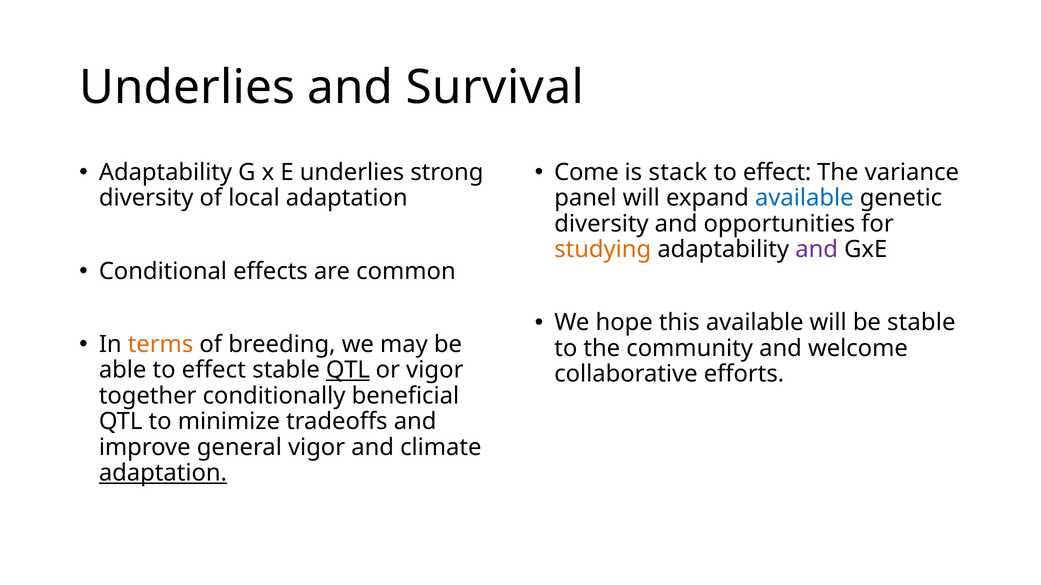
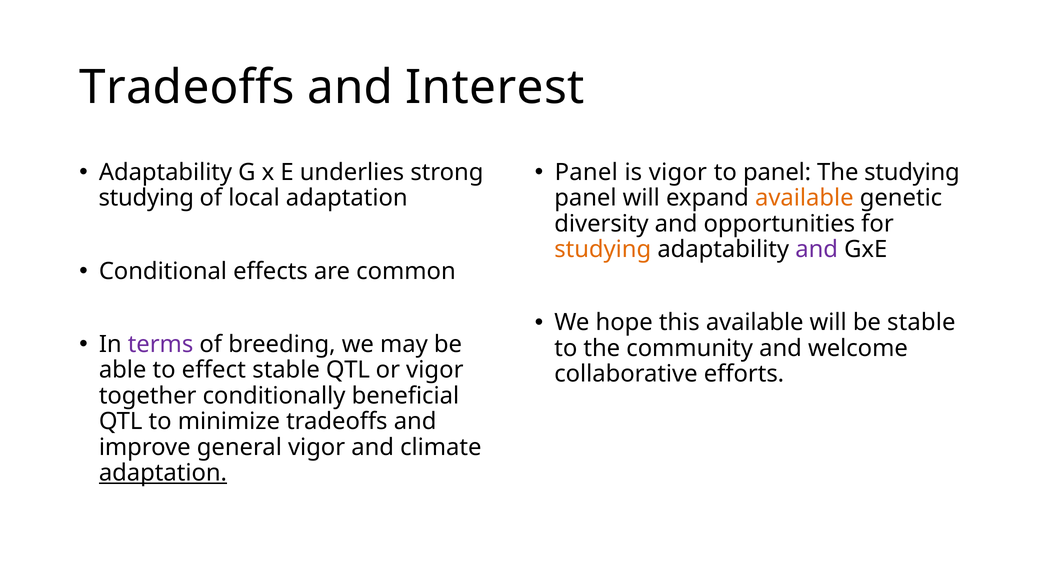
Underlies: Underlies -> Tradeoffs (187, 87)
Survival: Survival -> Interest (495, 87)
Come: Come -> Panel (586, 172)
is stack: stack -> vigor (678, 172)
effect: effect -> panel (777, 172)
The variance: variance -> studying (912, 172)
diversity: diversity -> studying (146, 198)
available colour: blue -> orange (804, 198)
terms colour: orange -> purple (161, 345)
QTL underline: present -> none (348, 370)
